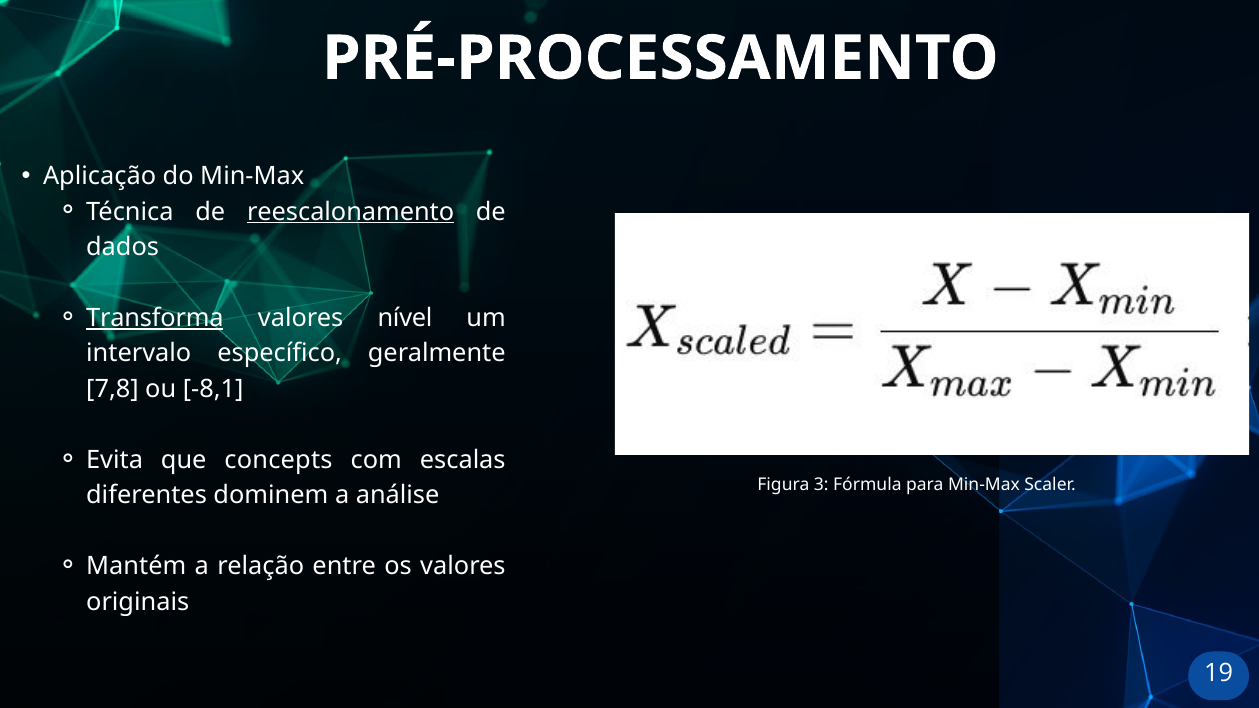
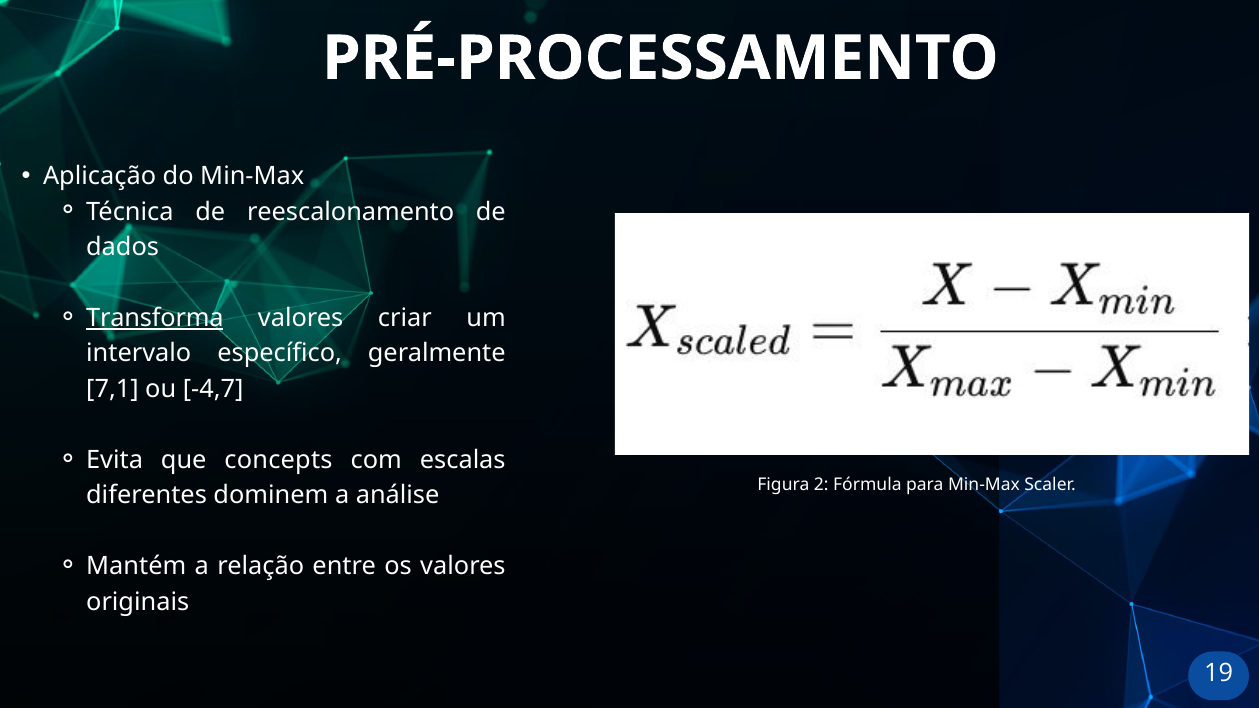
reescalonamento underline: present -> none (351, 212)
nível: nível -> criar (405, 318)
7,8: 7,8 -> 7,1 (112, 389)
-8,1: -8,1 -> -4,7 (213, 389)
3: 3 -> 2 (821, 484)
